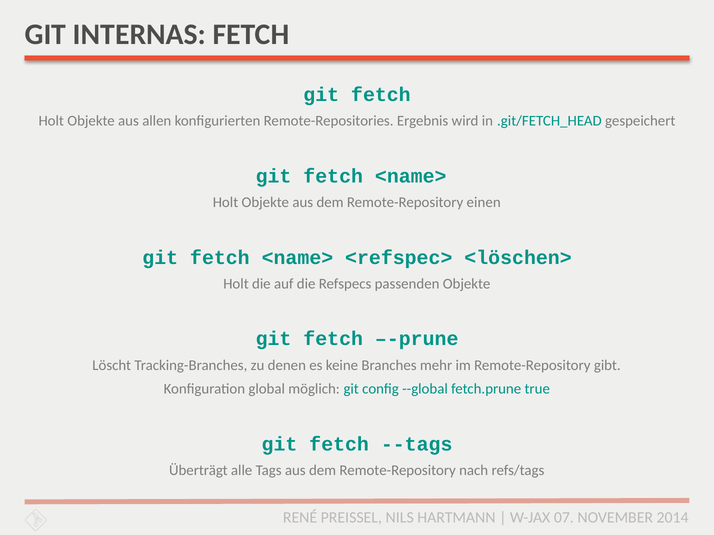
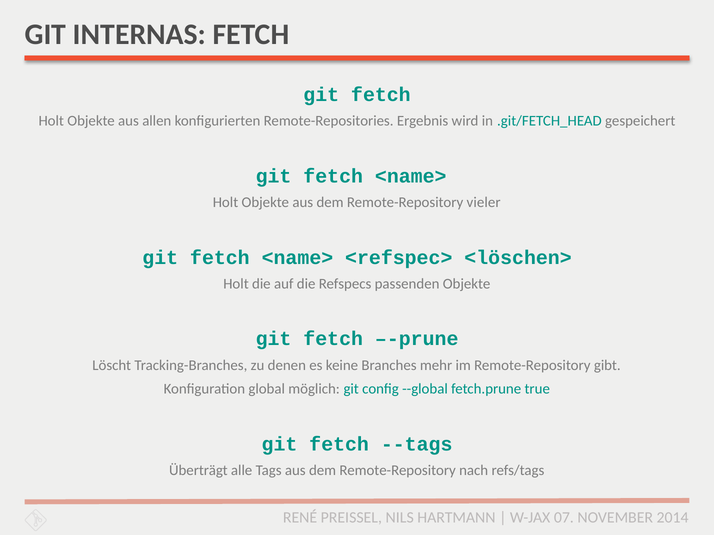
einen: einen -> vieler (484, 202)
